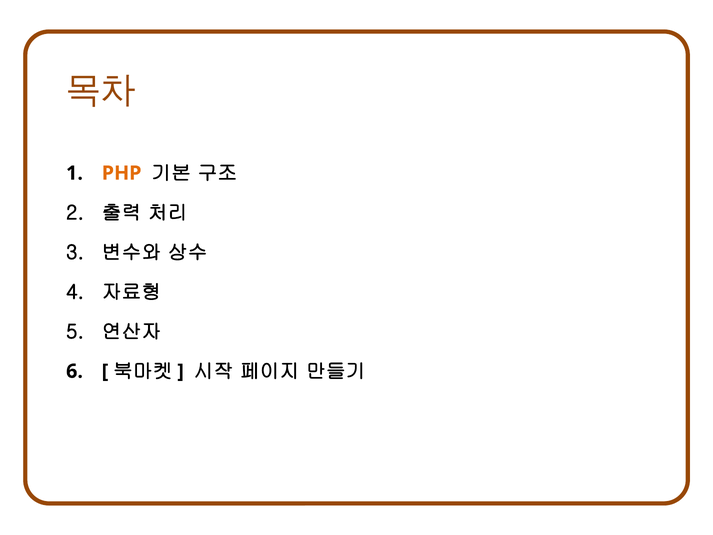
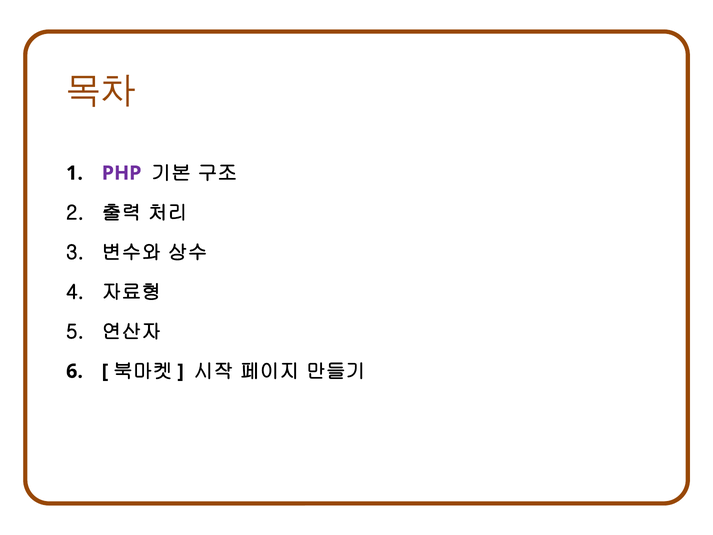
PHP colour: orange -> purple (122, 173)
